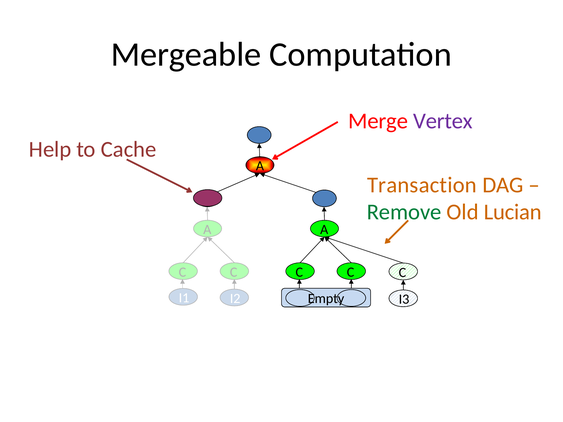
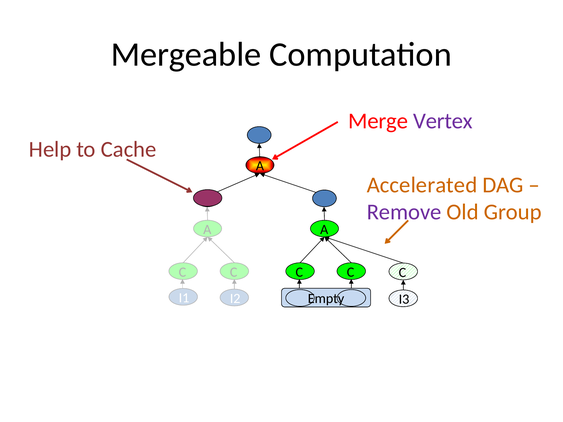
Transaction: Transaction -> Accelerated (422, 185)
Remove colour: green -> purple (404, 212)
Lucian: Lucian -> Group (513, 212)
